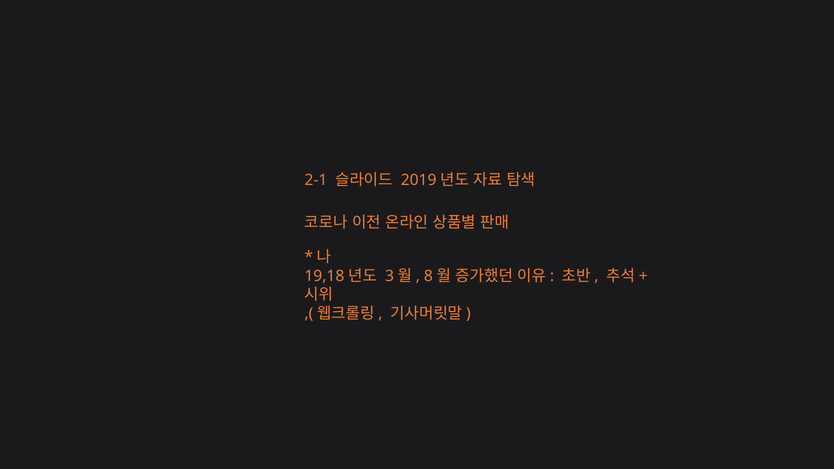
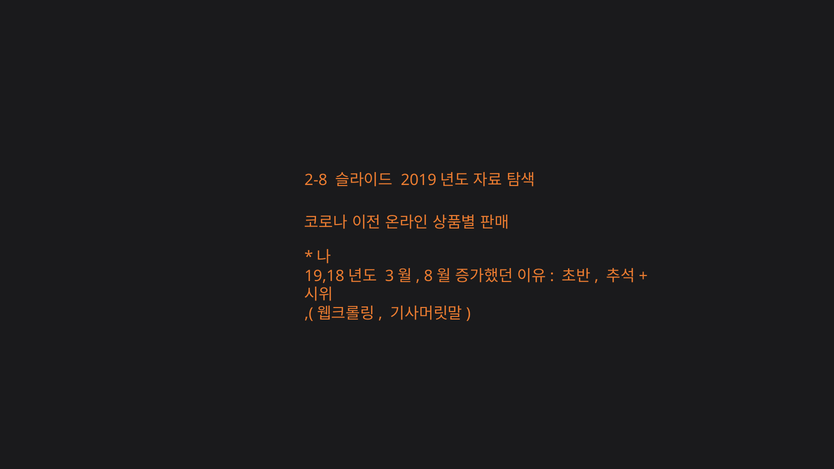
2-1: 2-1 -> 2-8 (316, 180)
